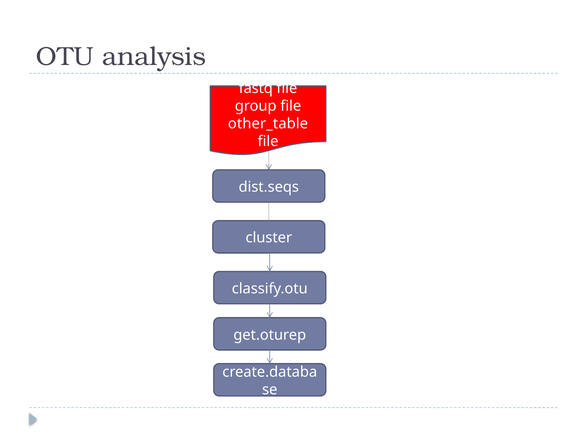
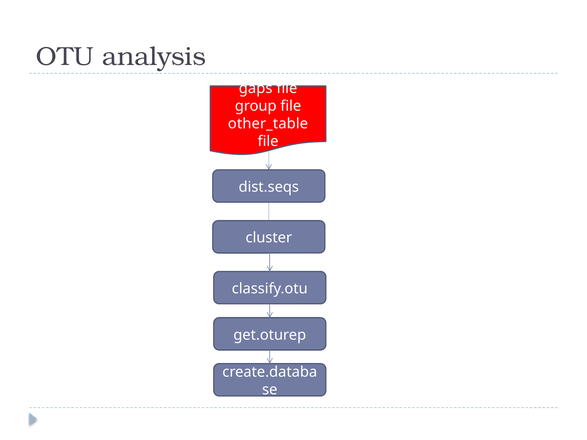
fastq: fastq -> gaps (256, 88)
